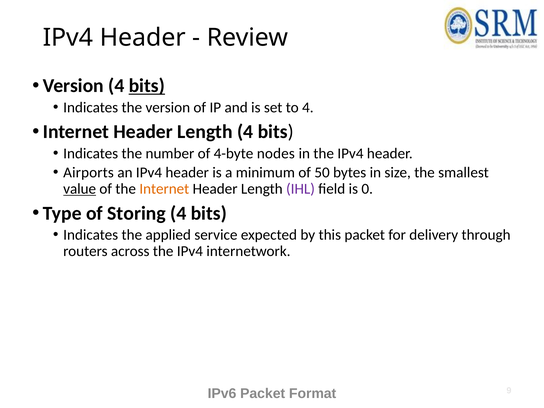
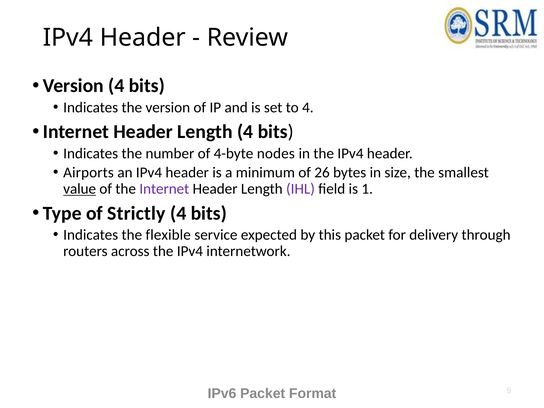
bits underline: present -> none (147, 86)
50: 50 -> 26 (322, 173)
Internet colour: orange -> purple (164, 189)
0: 0 -> 1 (367, 189)
Storing: Storing -> Strictly (136, 213)
applied: applied -> flexible (168, 235)
